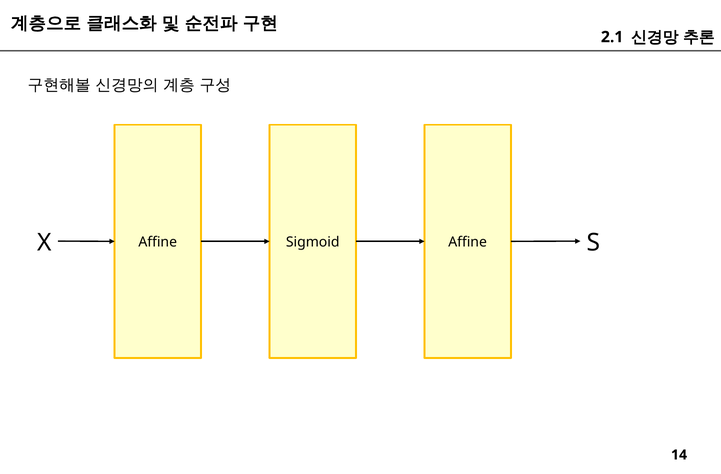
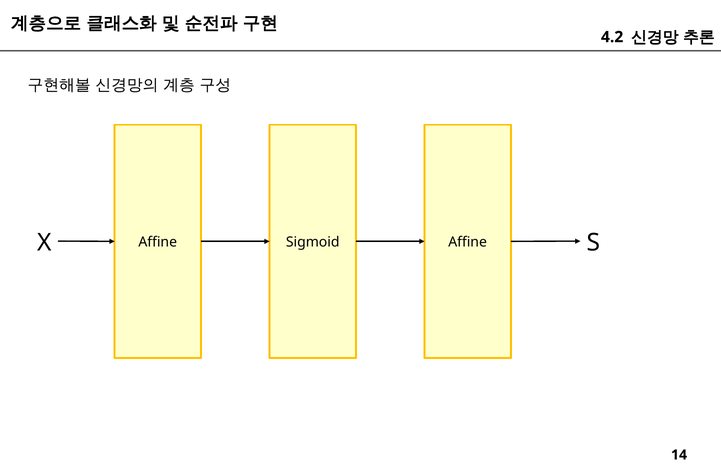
2.1: 2.1 -> 4.2 (612, 37)
